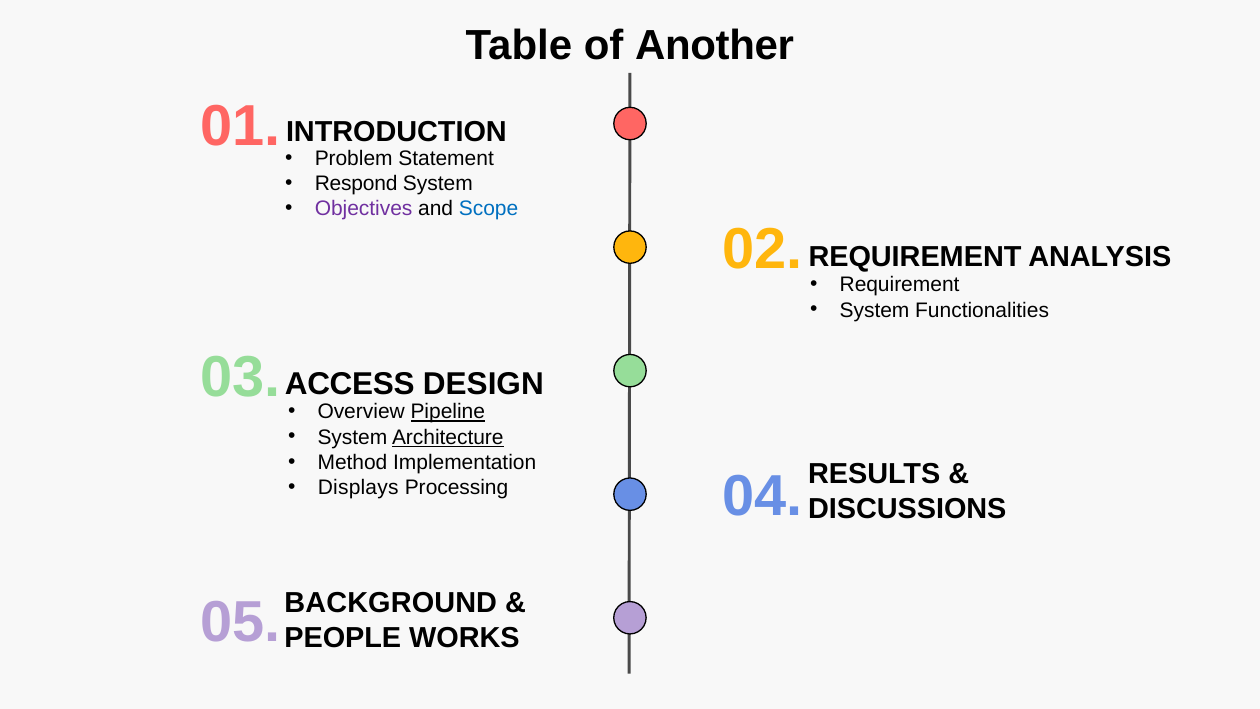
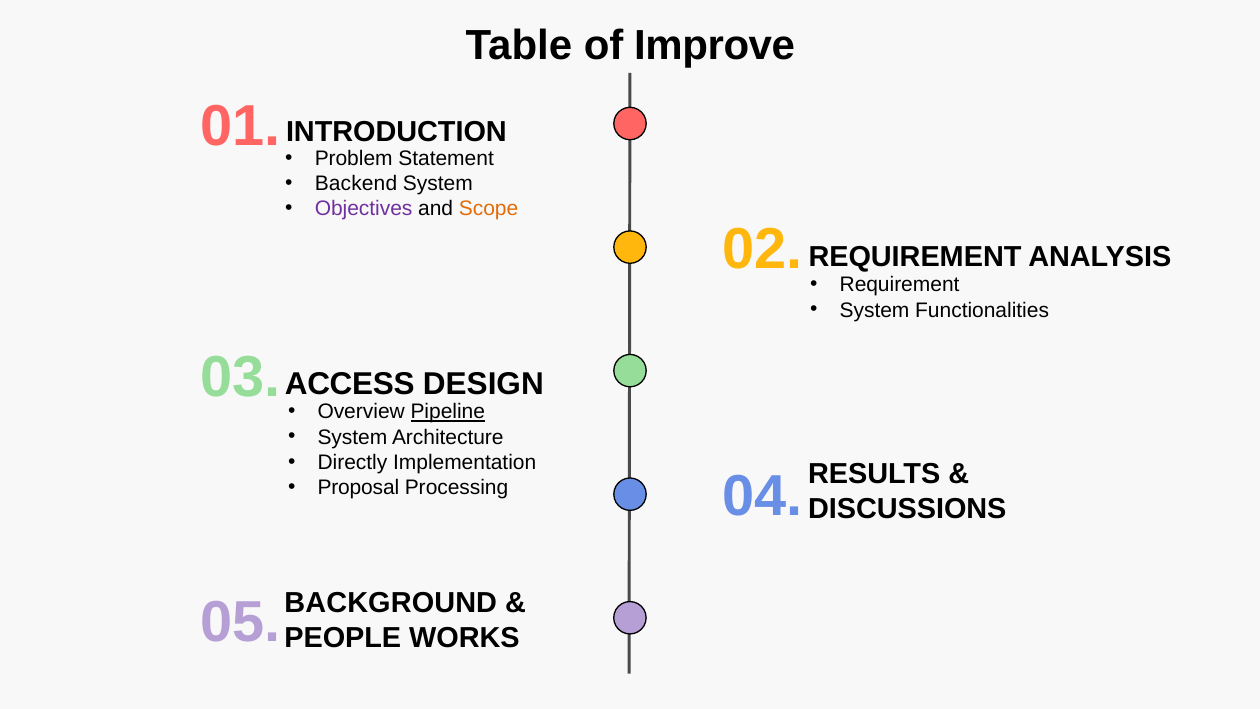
Another: Another -> Improve (715, 46)
Respond: Respond -> Backend (356, 184)
Scope colour: blue -> orange (489, 209)
Architecture underline: present -> none (448, 437)
Method: Method -> Directly (352, 462)
Displays: Displays -> Proposal (358, 487)
